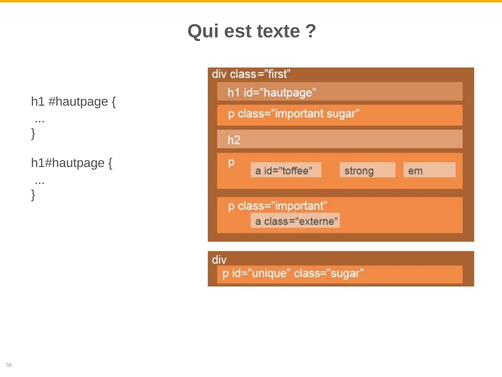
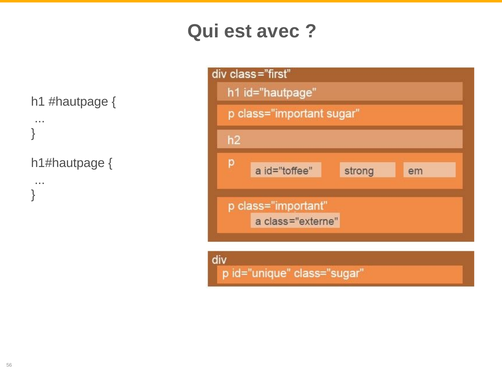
texte: texte -> avec (278, 31)
